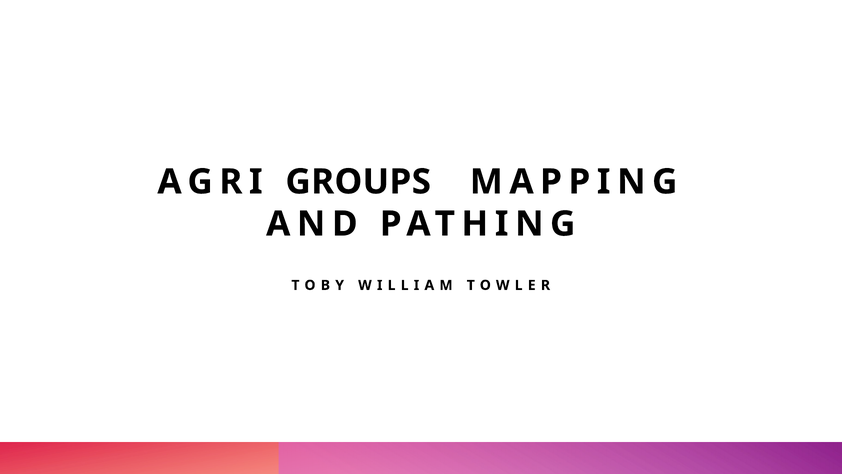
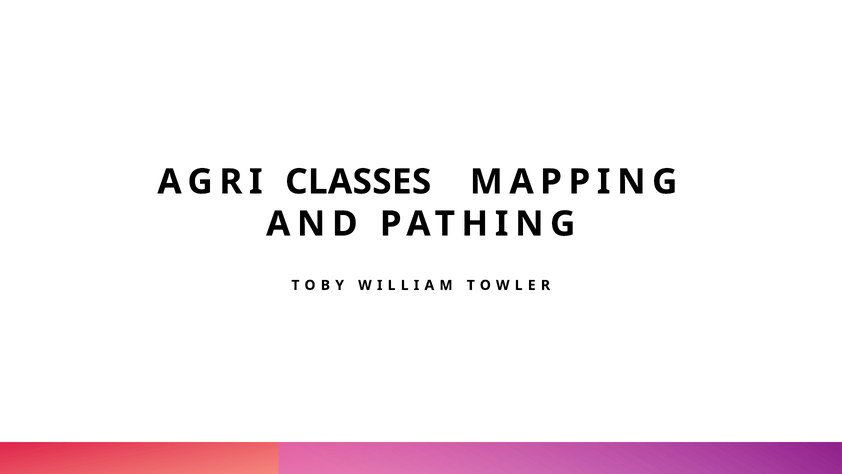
GROUPS: GROUPS -> CLASSES (358, 182)
